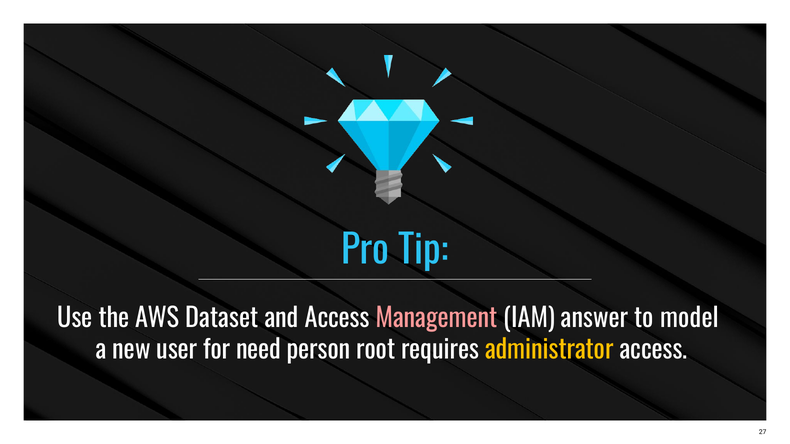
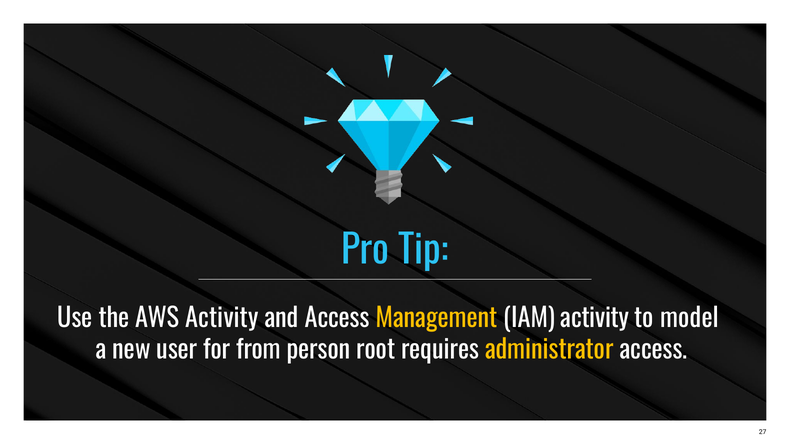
AWS Dataset: Dataset -> Activity (222, 319)
Management colour: pink -> yellow (437, 319)
IAM answer: answer -> activity (595, 319)
need: need -> from (258, 351)
